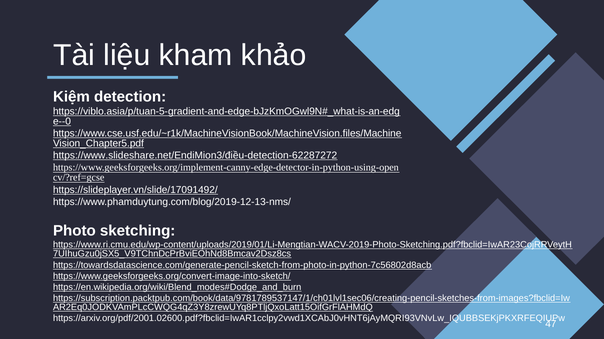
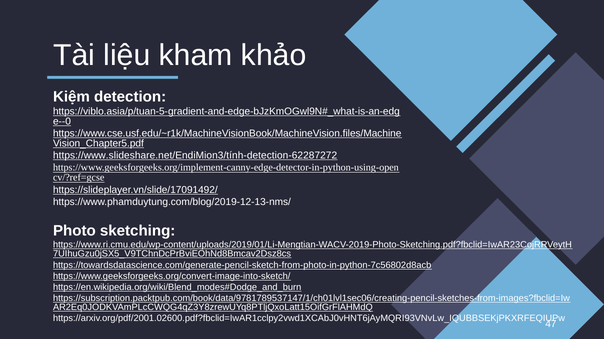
https://www.slideshare.net/EndiMion3/điều-detection-62287272: https://www.slideshare.net/EndiMion3/điều-detection-62287272 -> https://www.slideshare.net/EndiMion3/tính-detection-62287272 (195, 156)
